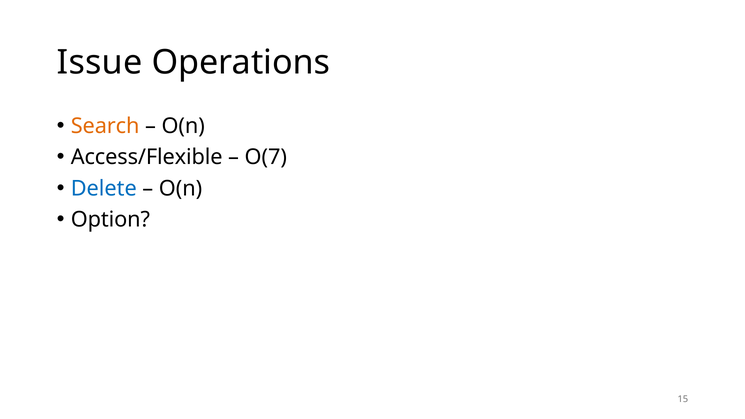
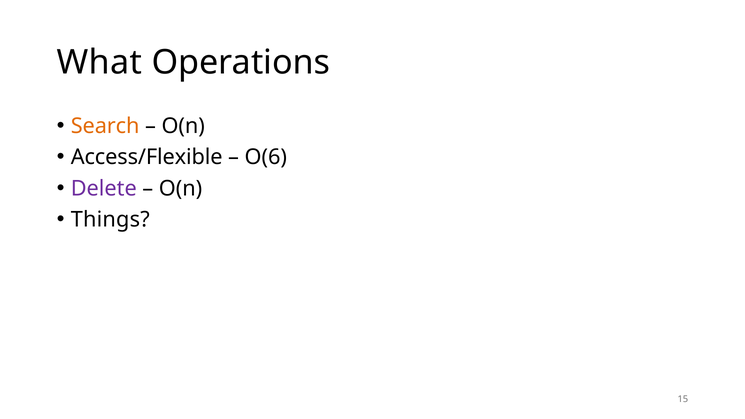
Issue: Issue -> What (100, 63)
O(7: O(7 -> O(6 (266, 157)
Delete colour: blue -> purple (104, 188)
Option: Option -> Things (110, 220)
